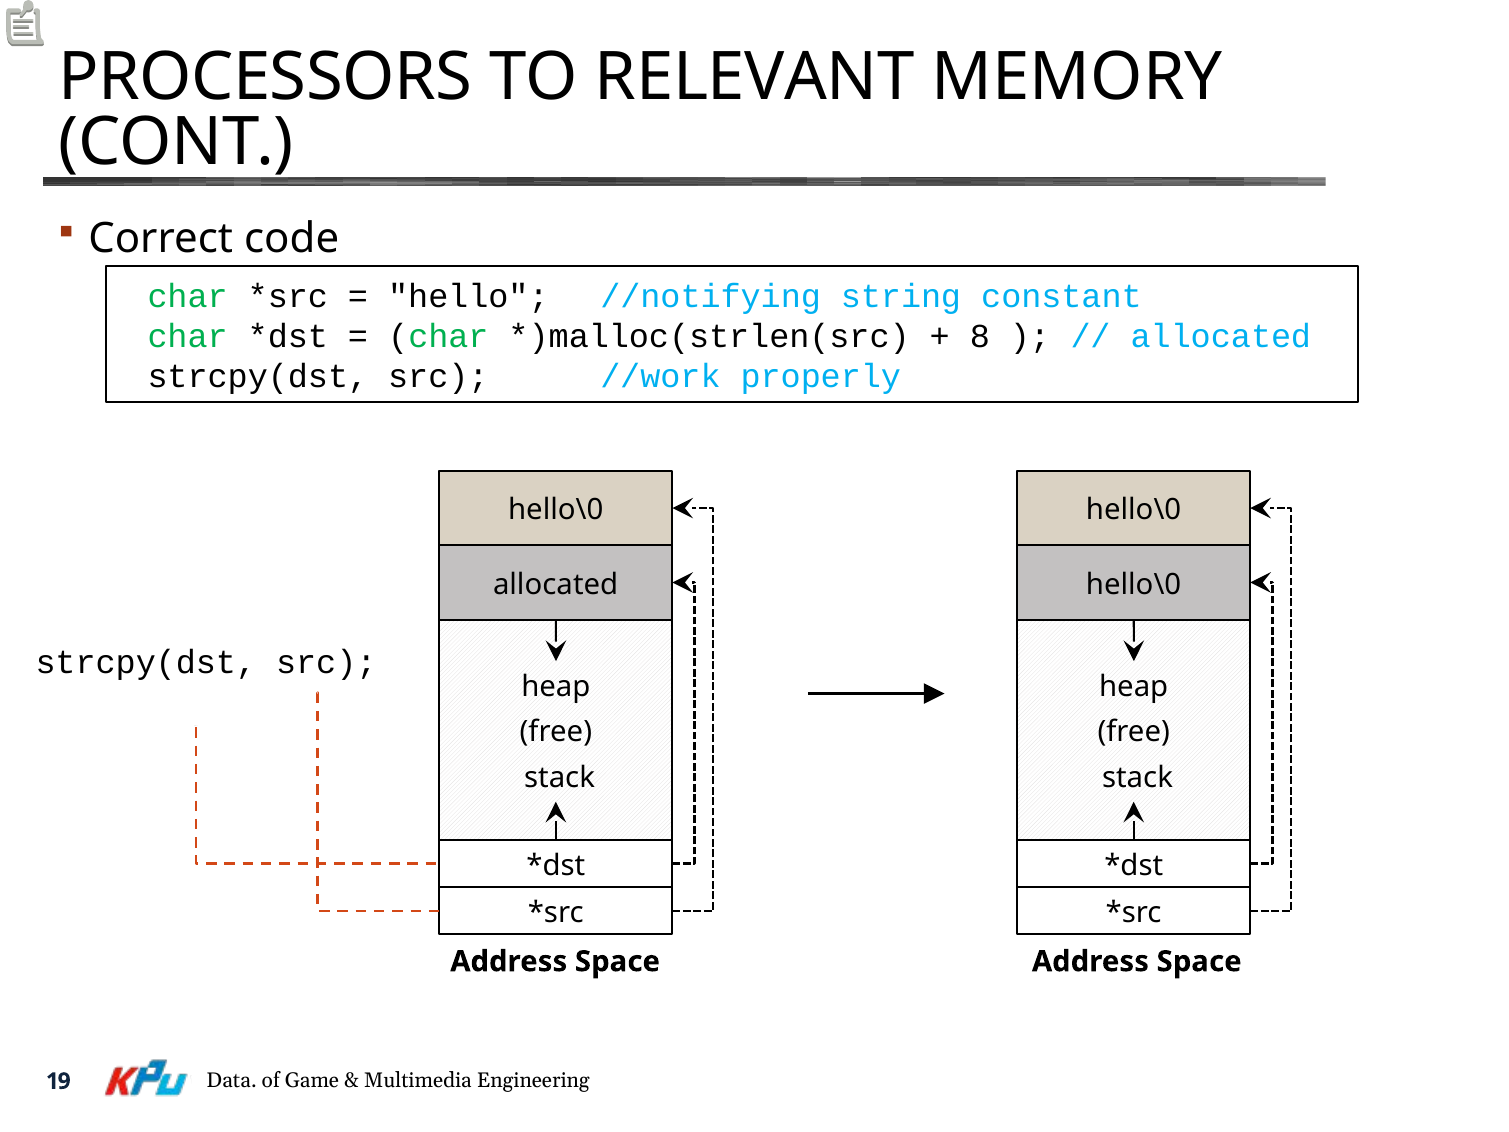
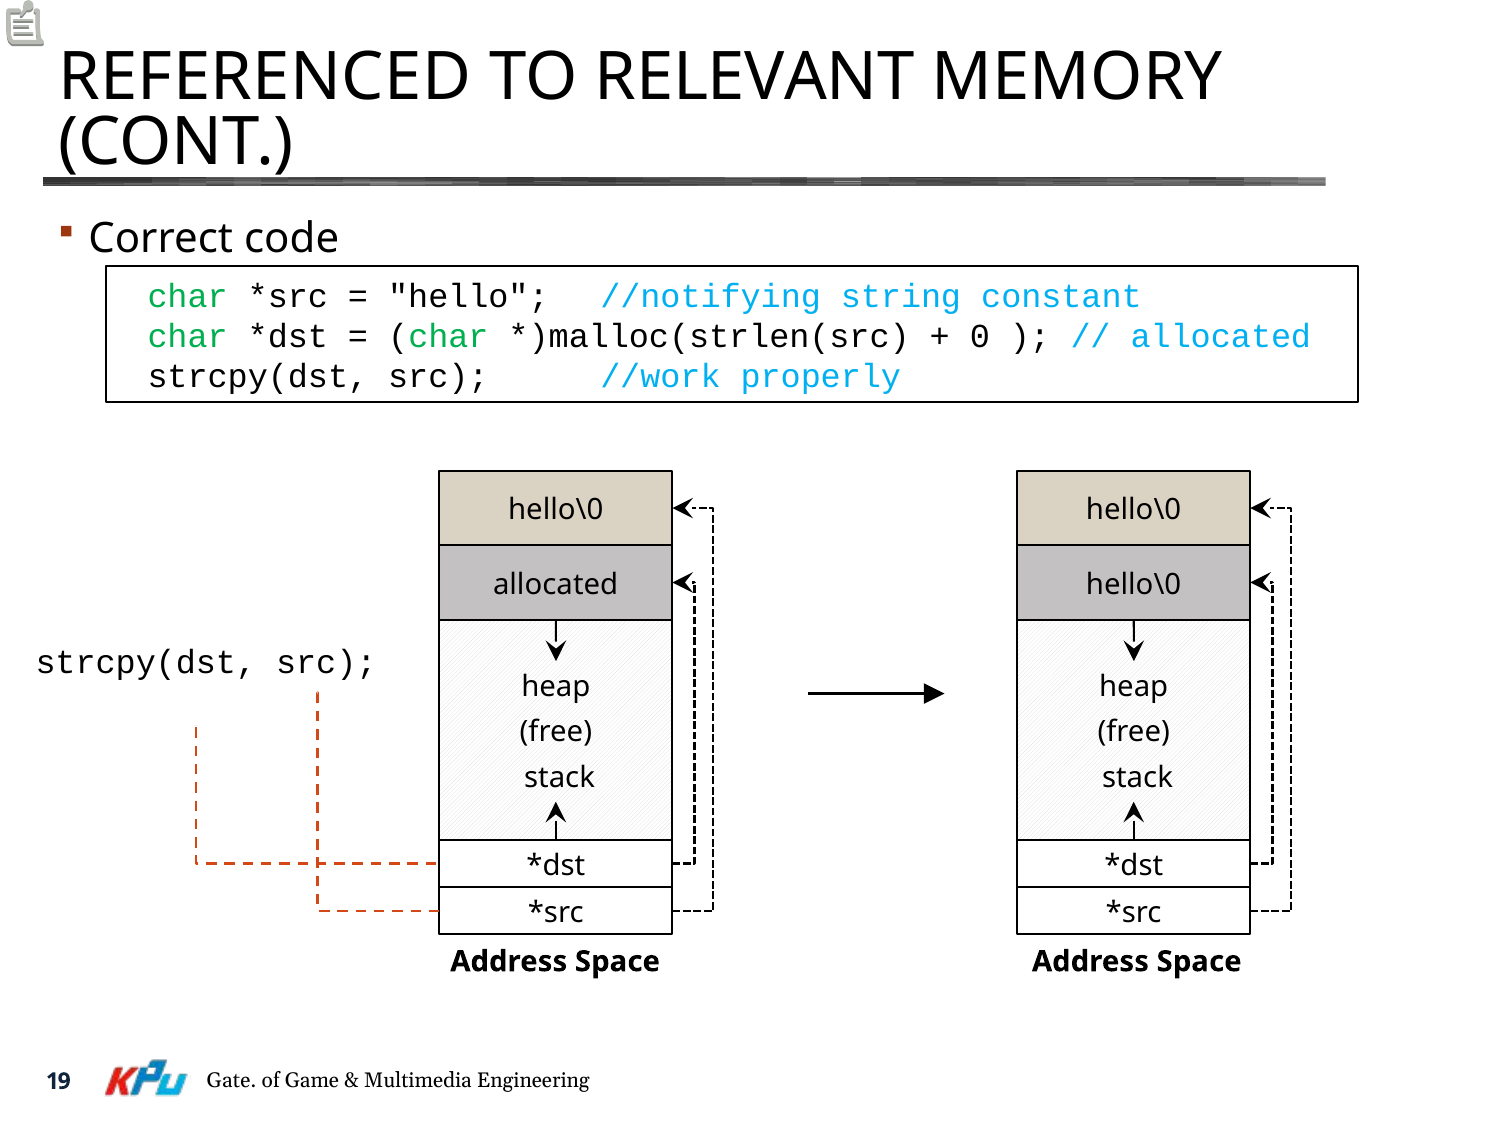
PROCESSORS: PROCESSORS -> REFERENCED (265, 77)
8: 8 -> 0 (980, 336)
Data: Data -> Gate (232, 1080)
